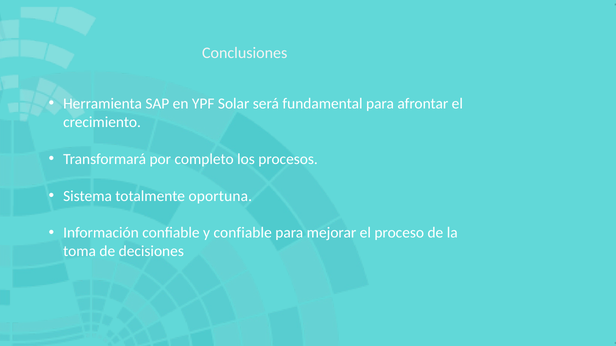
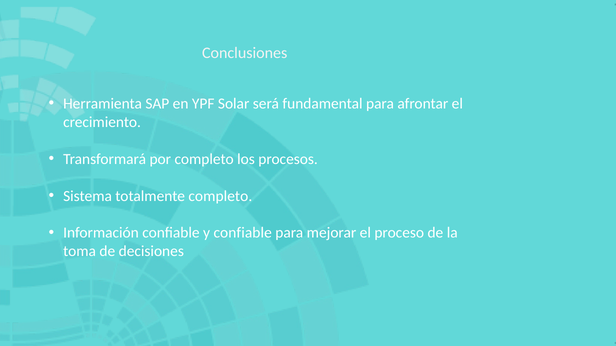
totalmente oportuna: oportuna -> completo (220, 196)
